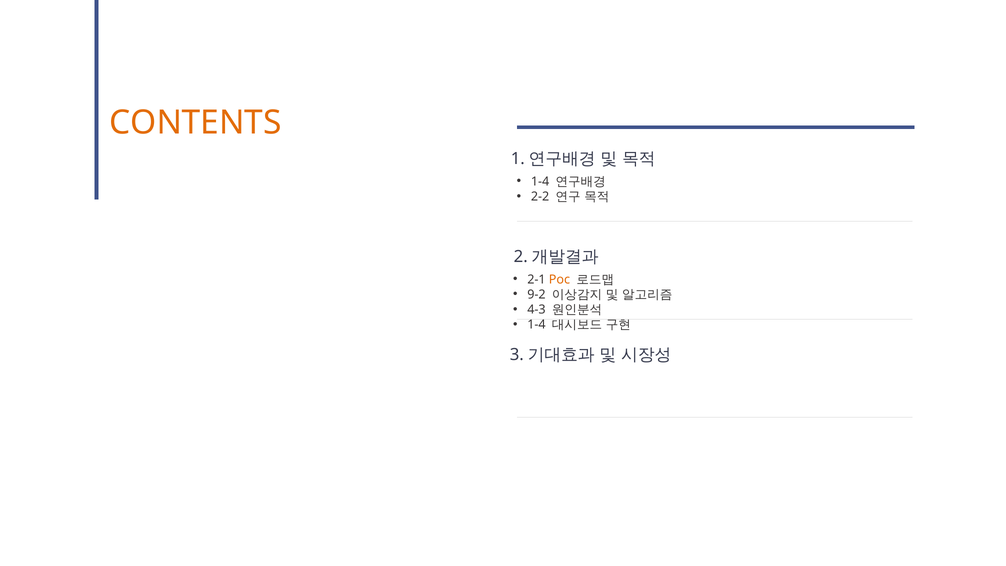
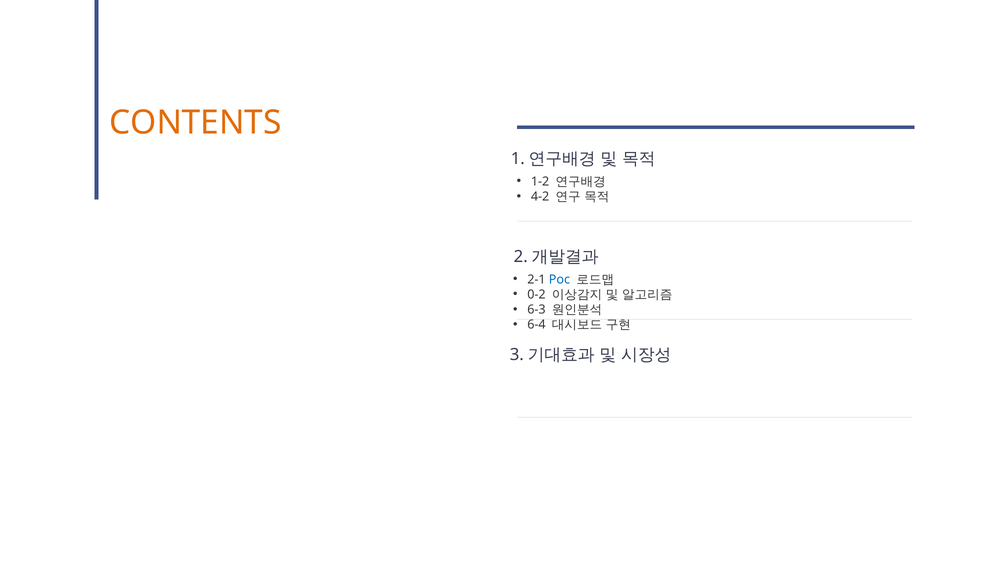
1-4: 1-4 -> 1-2 (540, 181)
2-2: 2-2 -> 4-2 (540, 197)
Poc colour: orange -> blue (559, 279)
9-2: 9-2 -> 0-2 (536, 294)
4-3: 4-3 -> 6-3 (536, 310)
1-4: 1-4 -> 6-4 (536, 325)
